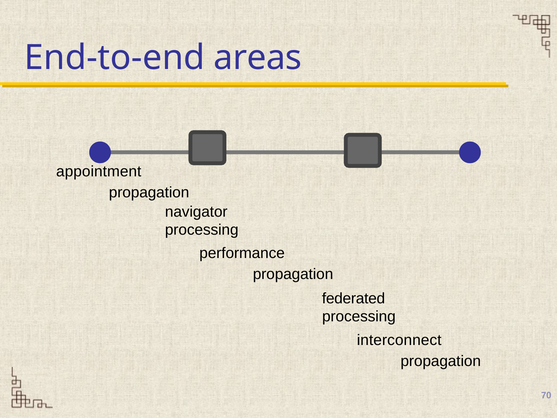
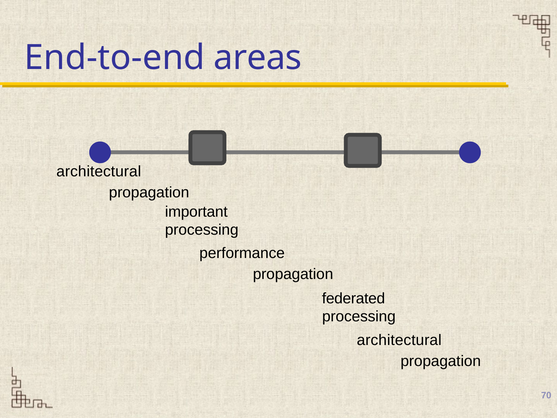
appointment: appointment -> architectural (99, 171)
navigator: navigator -> important (196, 212)
interconnect: interconnect -> architectural (399, 340)
